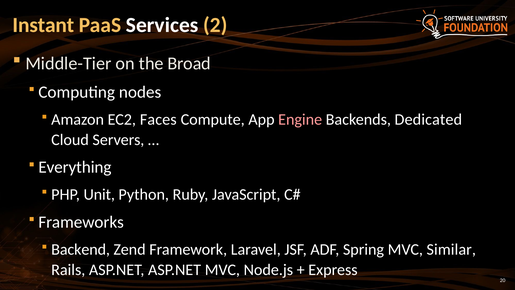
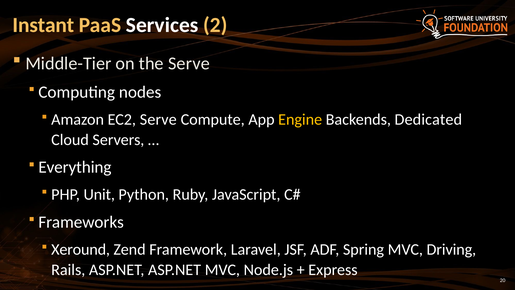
the Broad: Broad -> Serve (189, 63)
EC2 Faces: Faces -> Serve (158, 119)
Engine colour: pink -> yellow (300, 119)
Backend: Backend -> Xeround (81, 249)
Similar: Similar -> Driving (451, 249)
